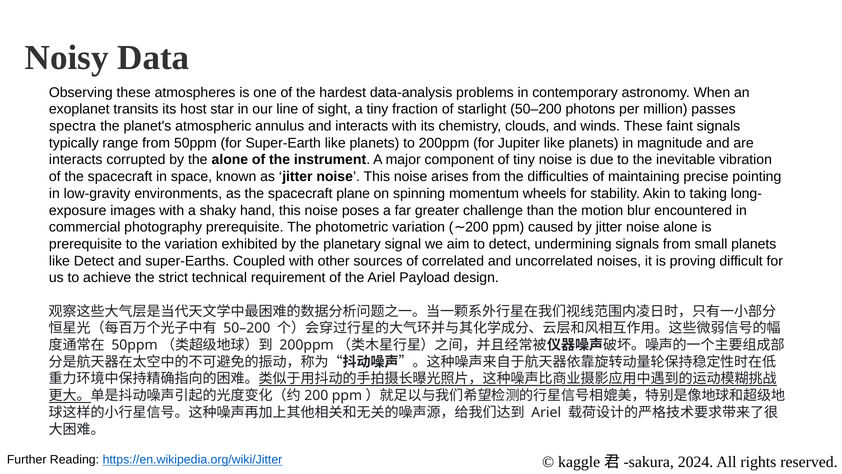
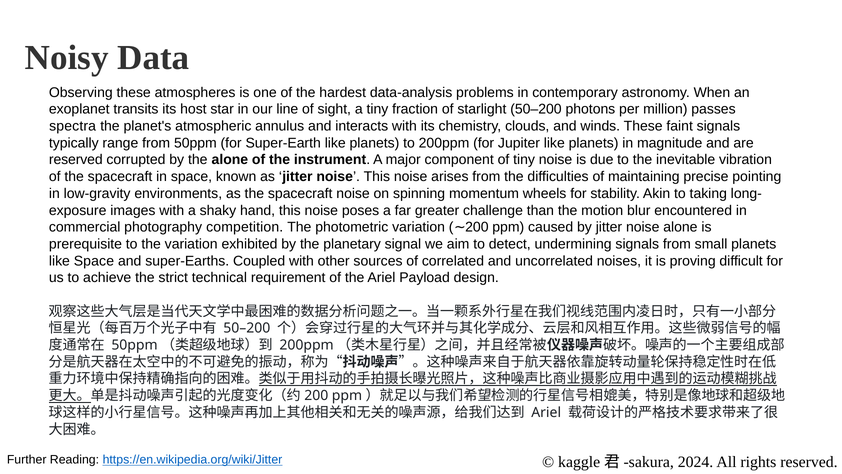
interacts: interacts -> reserved (76, 160)
spacecraft plane: plane -> noise (353, 193)
photography prerequisite: prerequisite -> competition (245, 227)
like Detect: Detect -> Space (94, 261)
